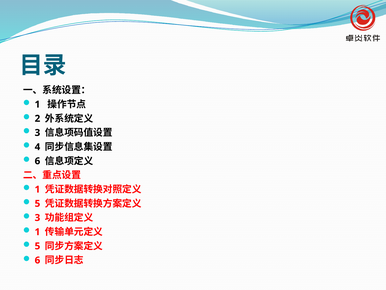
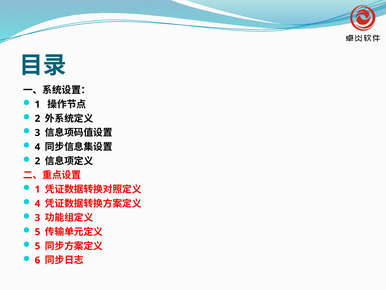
6: 6 -> 2 (37, 161)
5: 5 -> 4 (37, 203)
1: 1 -> 5 (37, 232)
